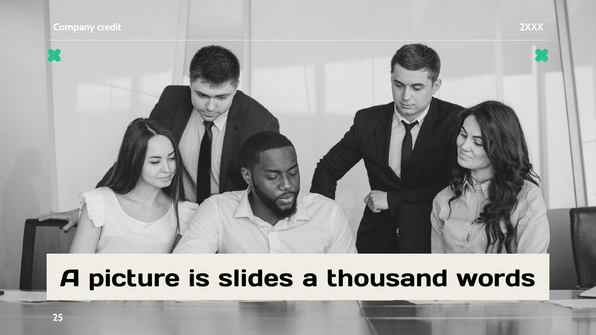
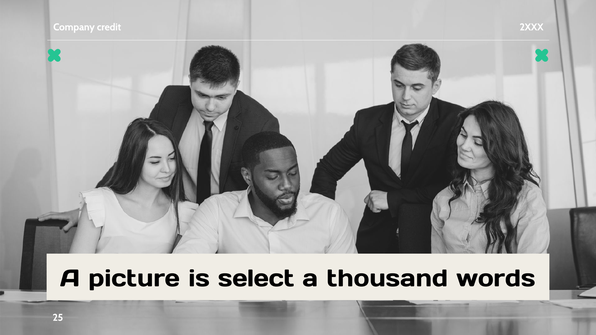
slides: slides -> select (256, 279)
